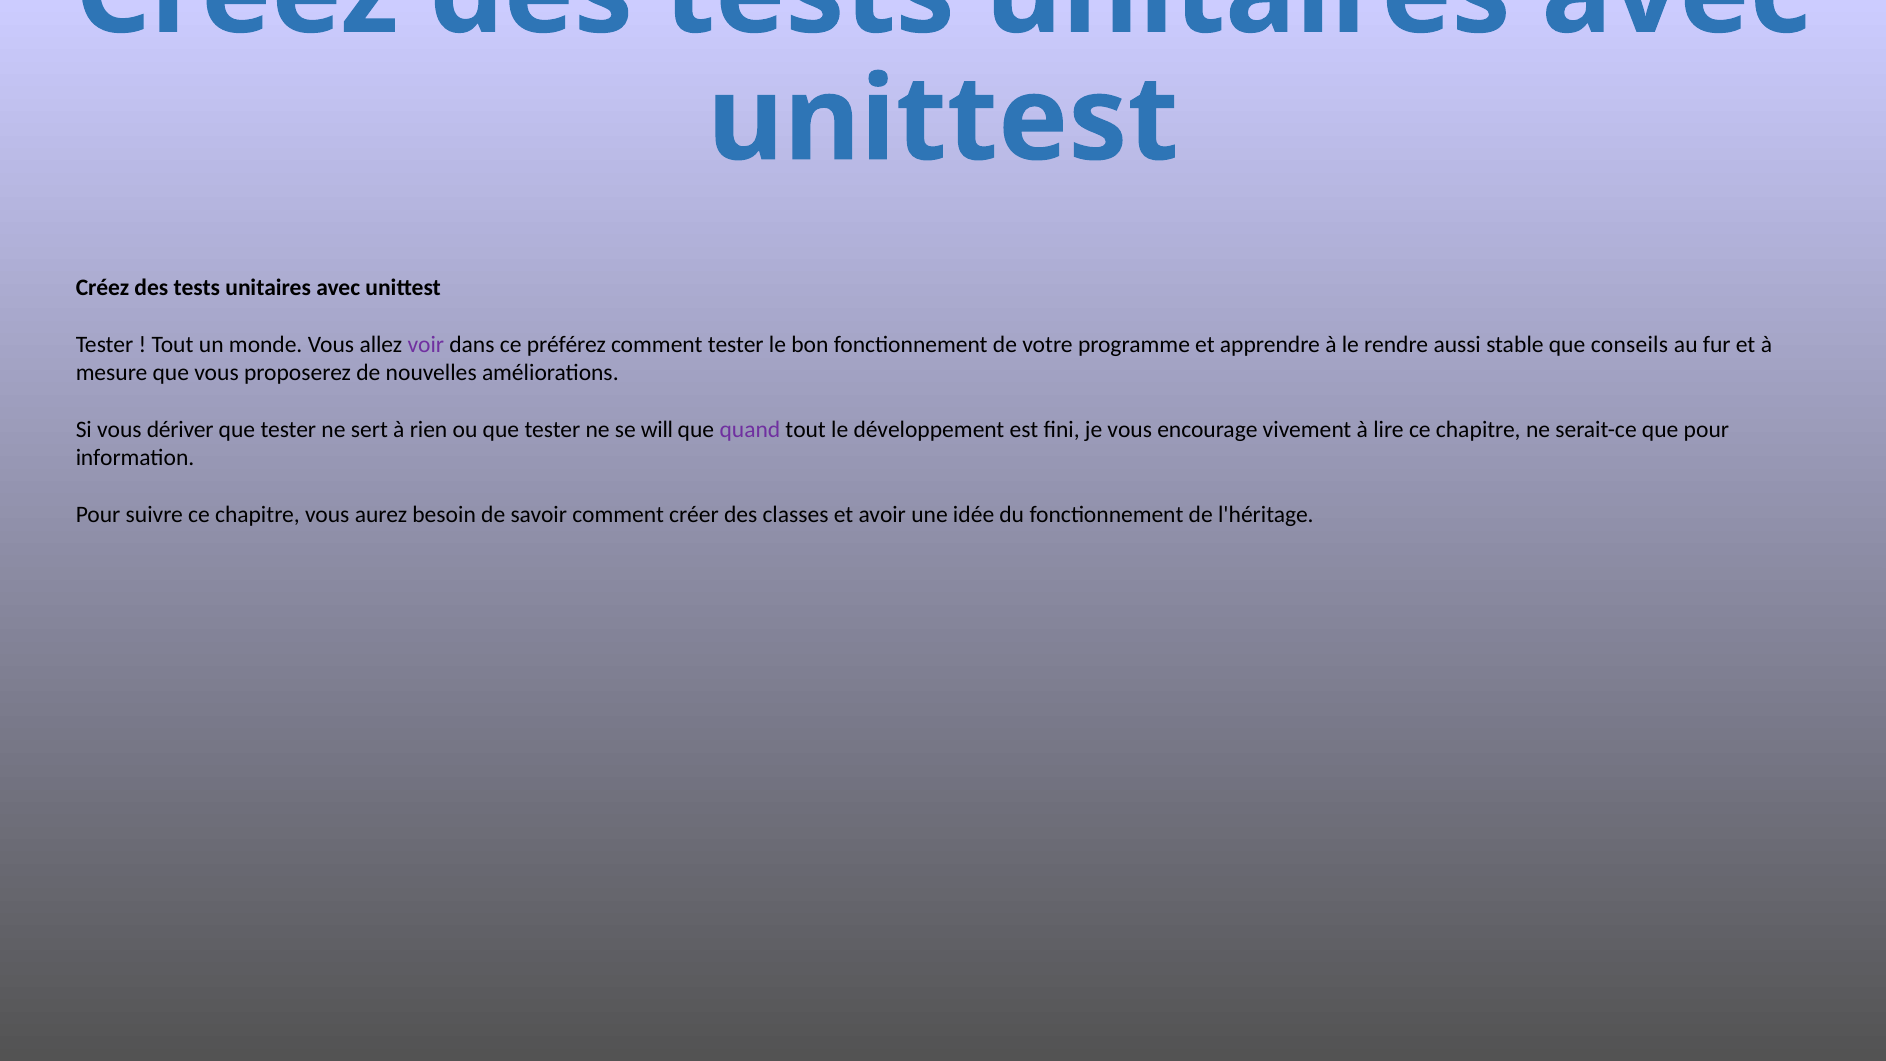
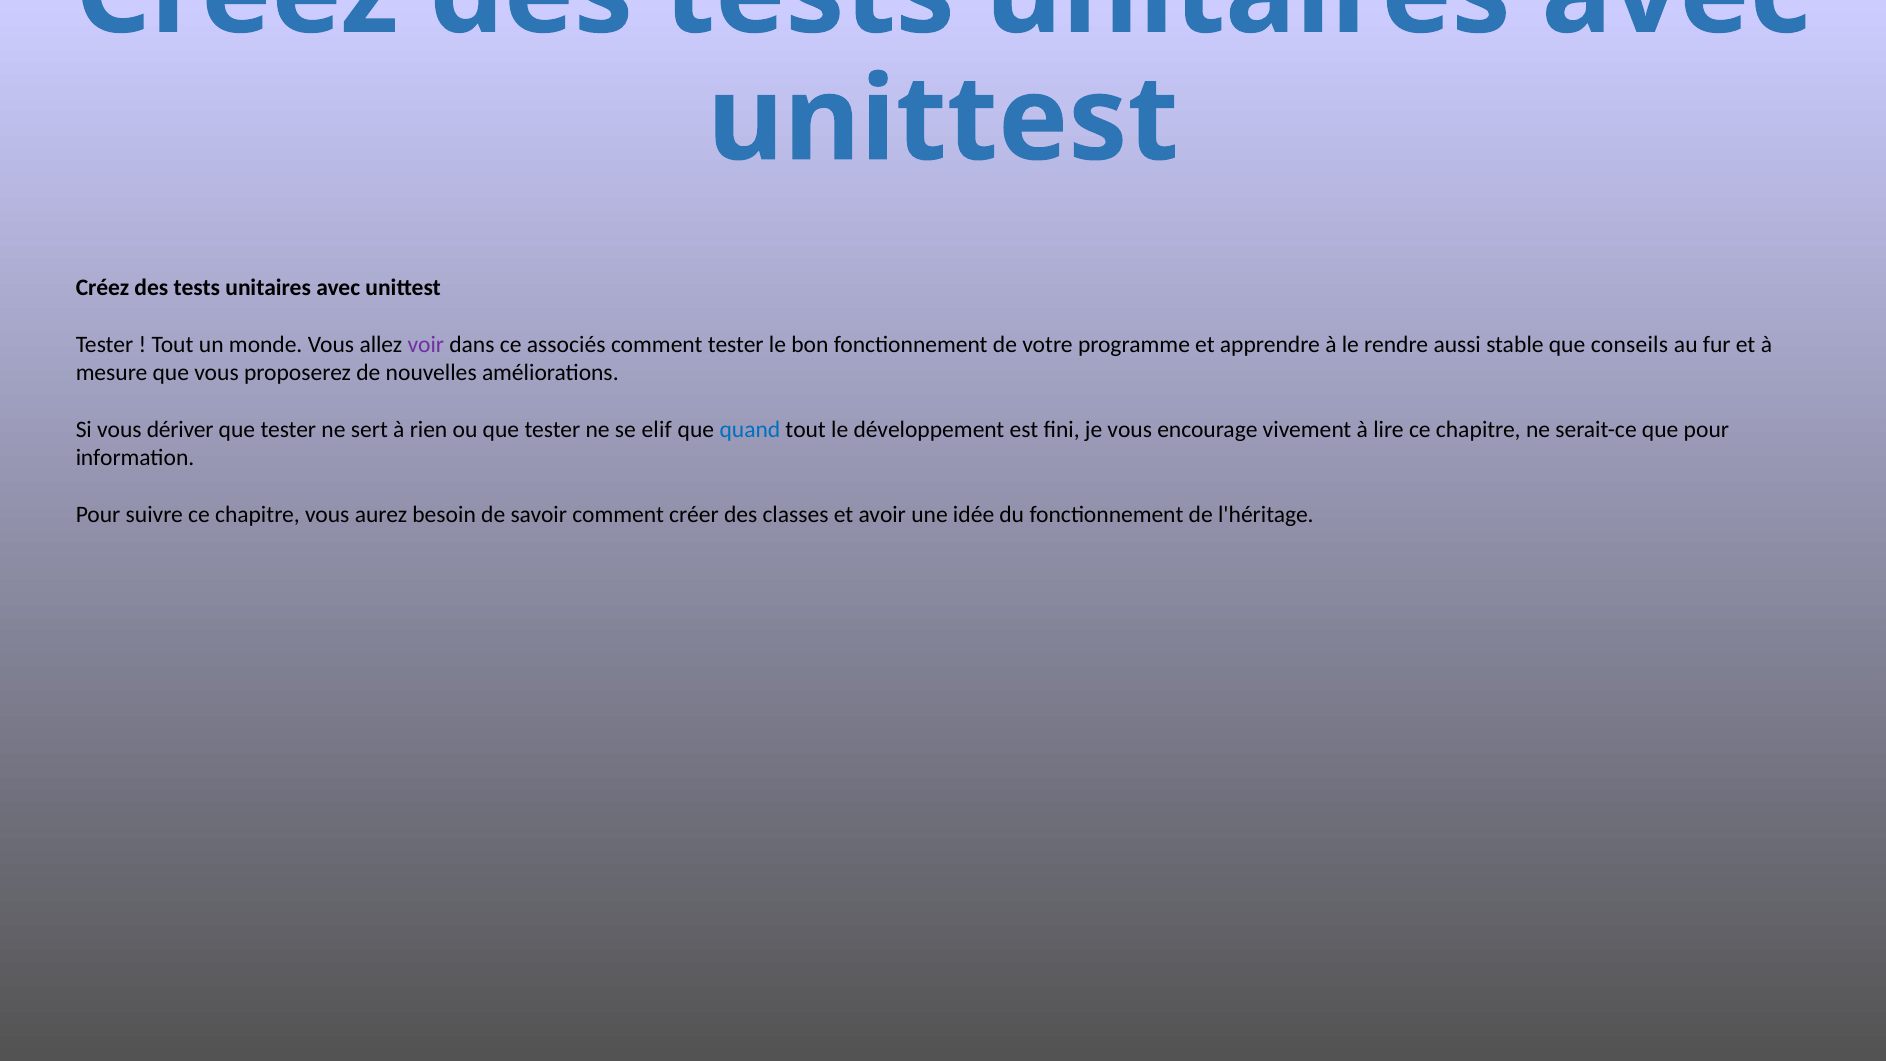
préférez: préférez -> associés (566, 345)
will: will -> elif (657, 429)
quand colour: purple -> blue (750, 429)
